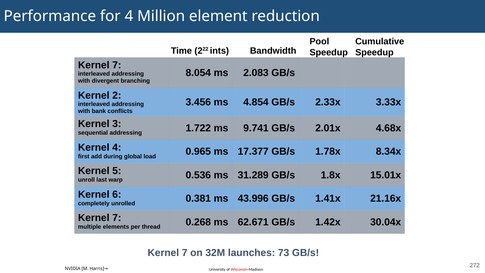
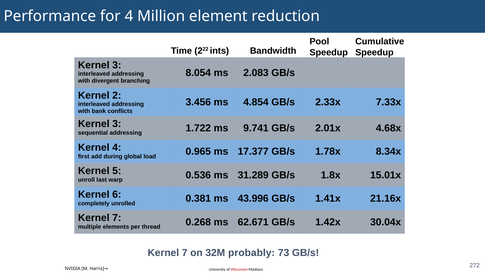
7: 7 -> 3 (117, 65)
3.33x: 3.33x -> 7.33x (389, 102)
launches: launches -> probably (252, 253)
